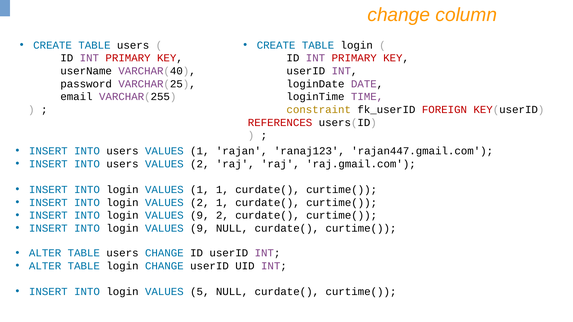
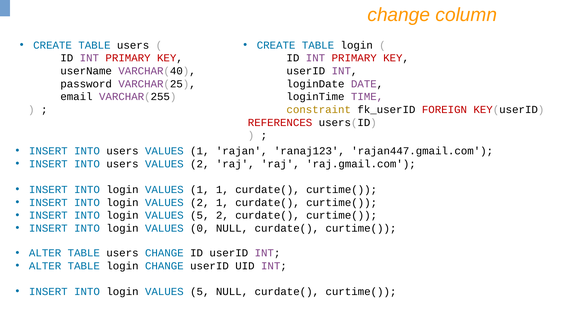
9: 9 -> 5 (200, 216)
9: 9 -> 0 (200, 229)
